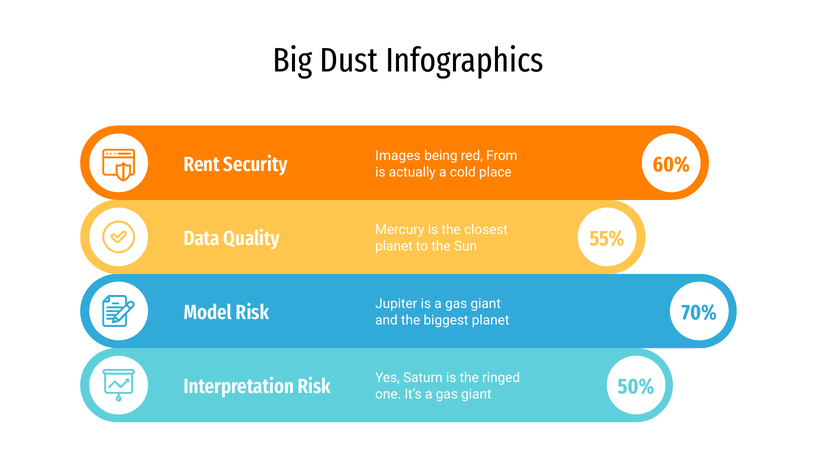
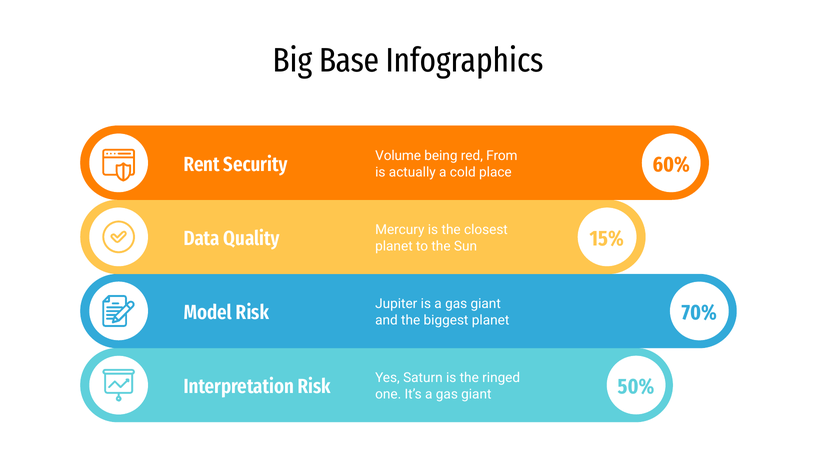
Dust: Dust -> Base (349, 61)
Images: Images -> Volume (398, 156)
55%: 55% -> 15% (607, 239)
